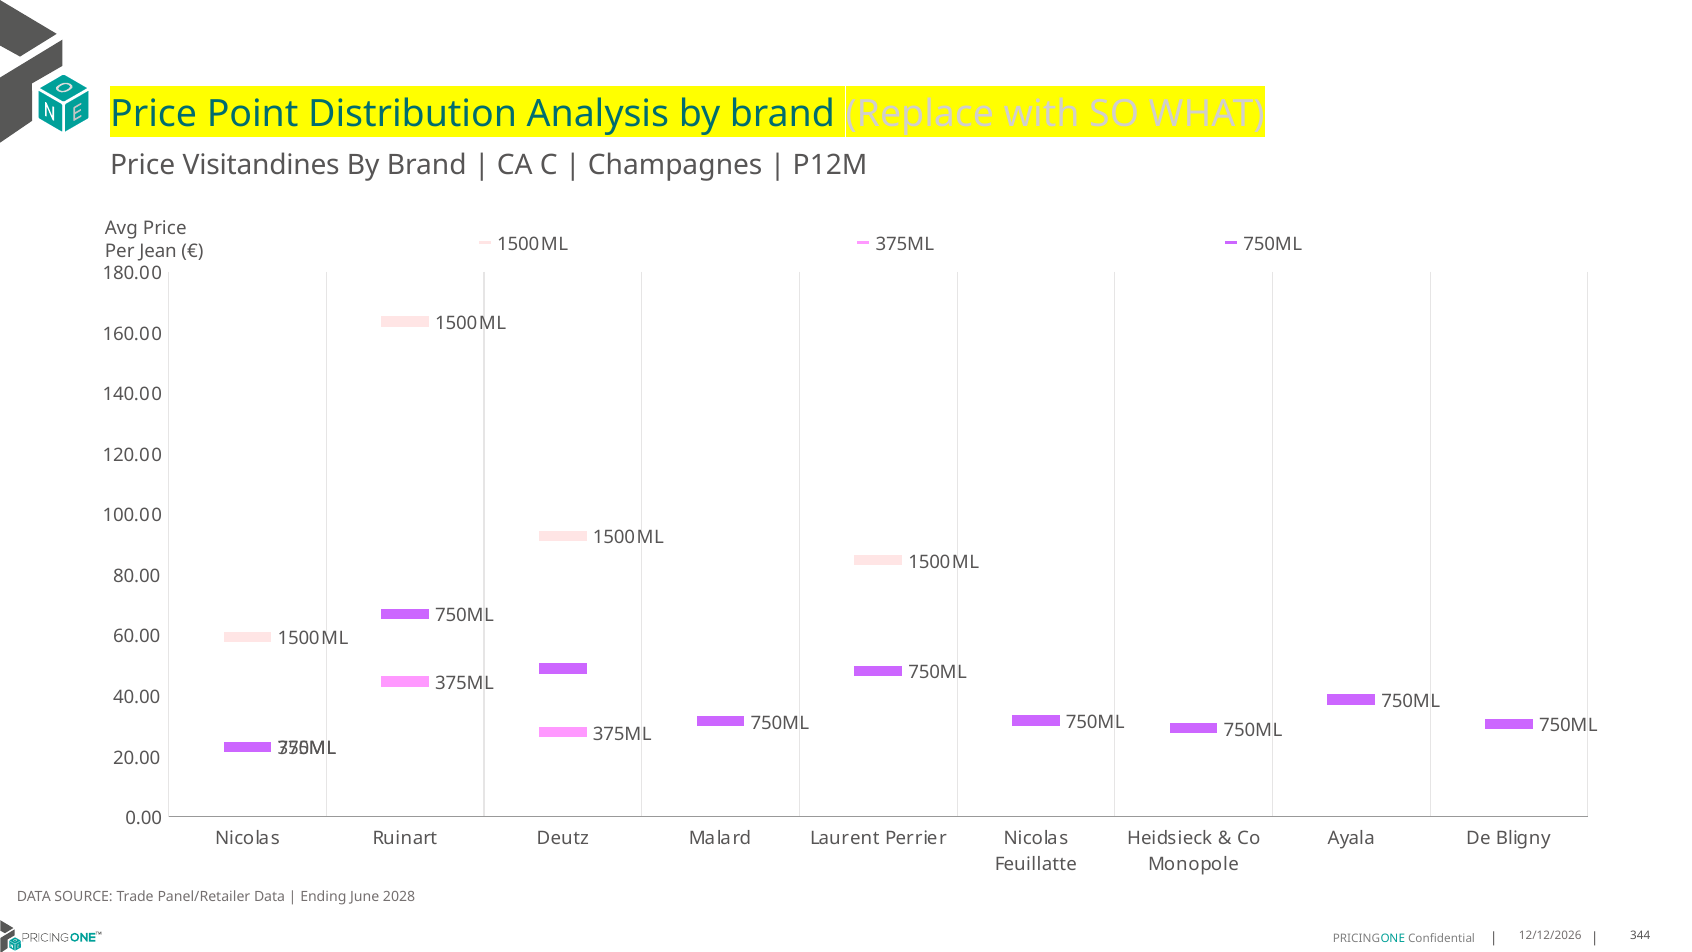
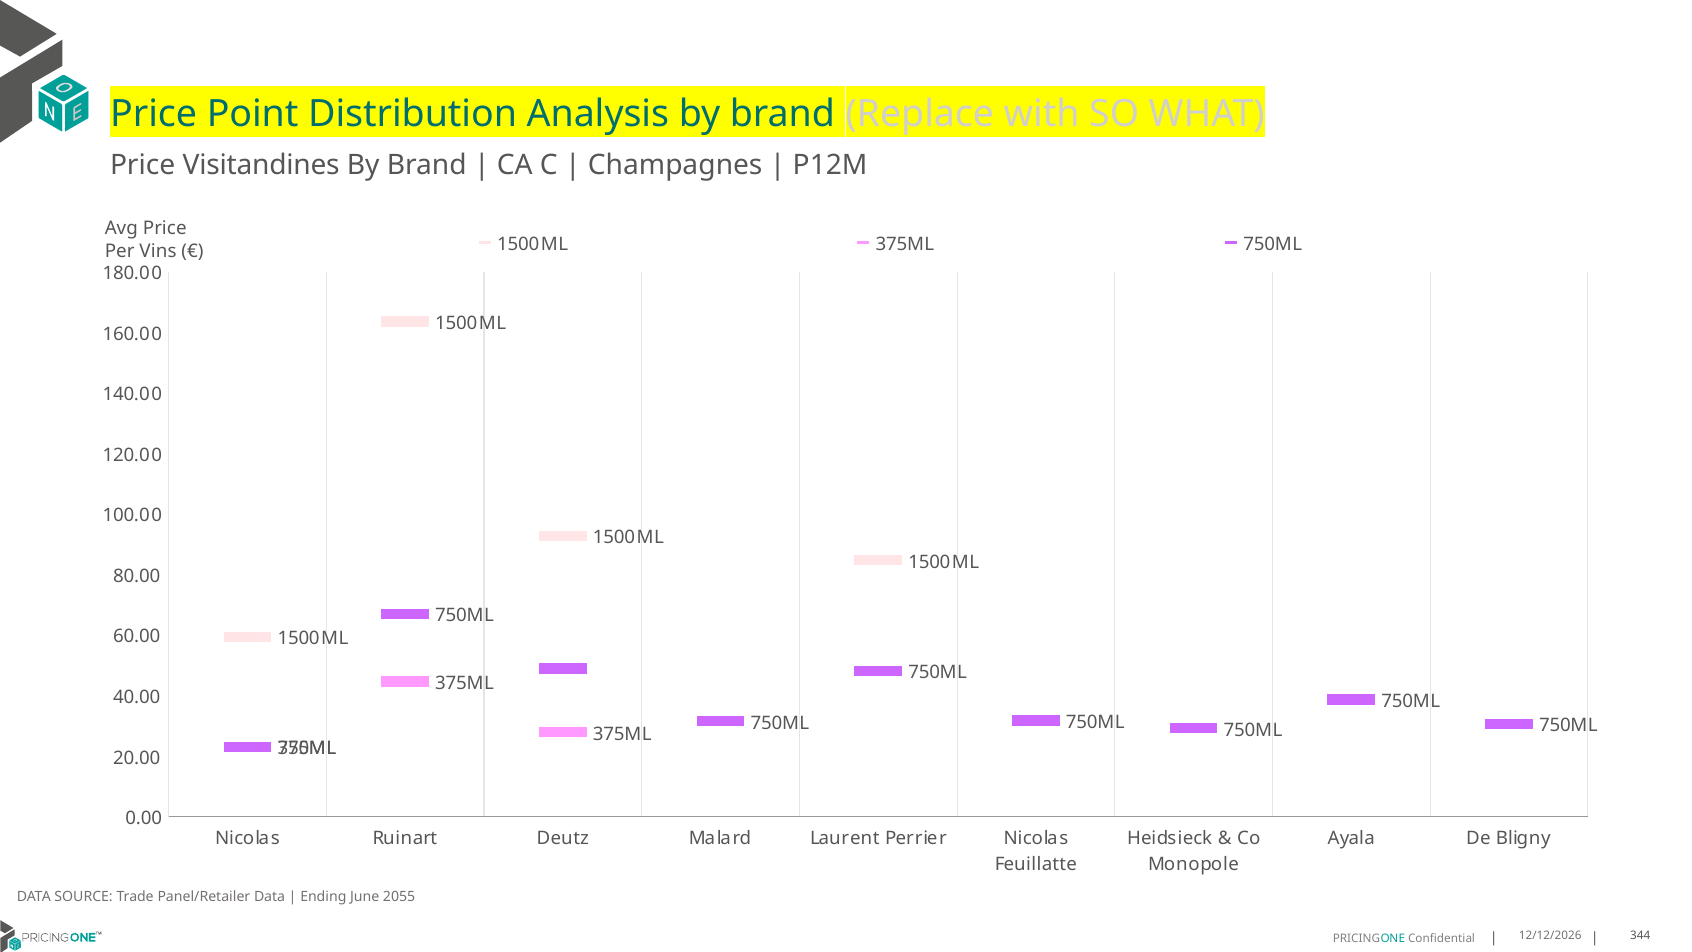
Jean: Jean -> Vins (158, 251)
2028: 2028 -> 2055 (399, 896)
